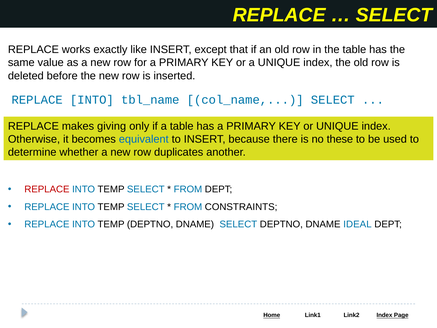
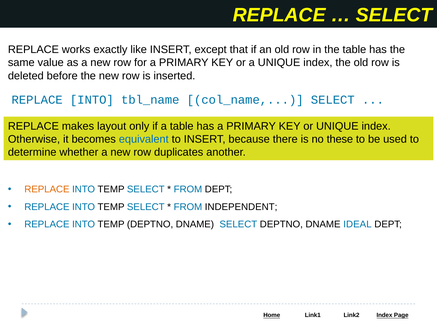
giving: giving -> layout (112, 126)
REPLACE colour: red -> orange (47, 189)
CONSTRAINTS: CONSTRAINTS -> INDEPENDENT (241, 207)
